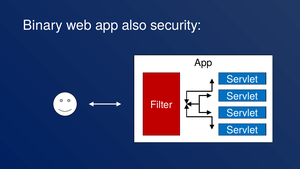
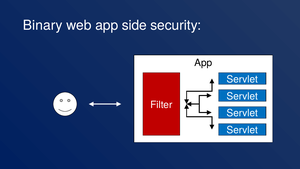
also: also -> side (134, 25)
